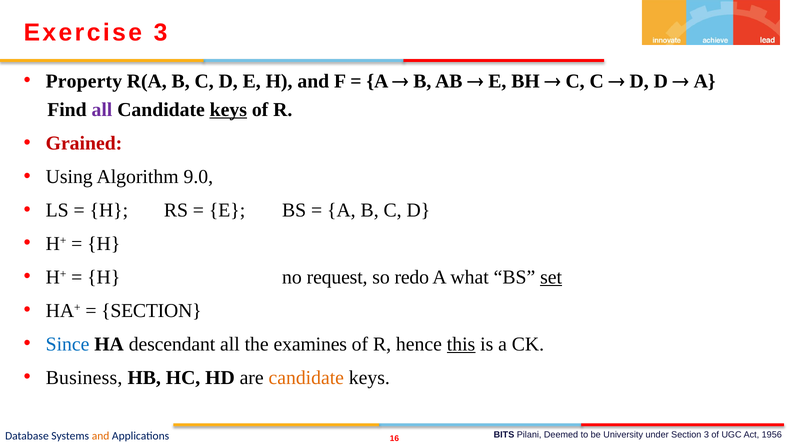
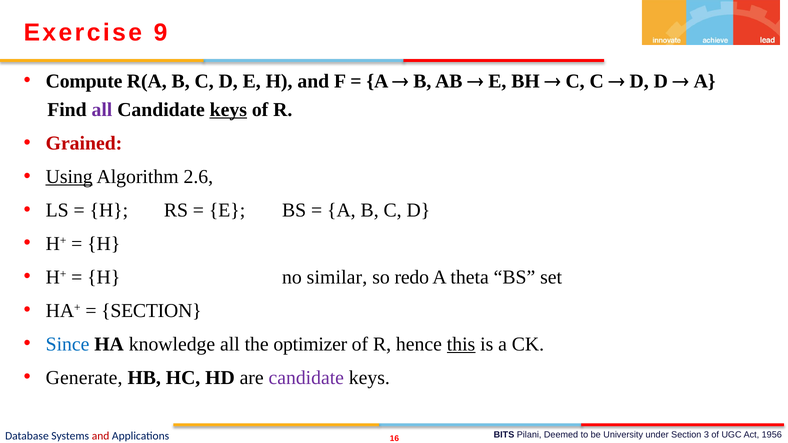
Exercise 3: 3 -> 9 (161, 33)
Property: Property -> Compute (84, 81)
Using underline: none -> present (69, 177)
9.0: 9.0 -> 2.6 (198, 177)
request: request -> similar (337, 277)
what: what -> theta (470, 277)
set underline: present -> none (551, 277)
descendant: descendant -> knowledge (172, 344)
examines: examines -> optimizer (310, 344)
Business: Business -> Generate (84, 378)
candidate colour: orange -> purple (306, 378)
and colour: orange -> red (101, 436)
